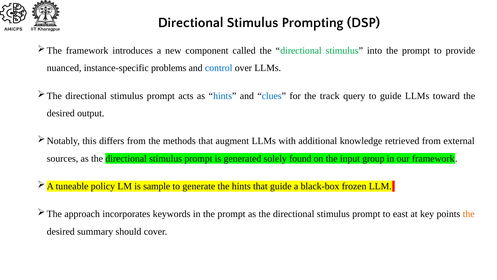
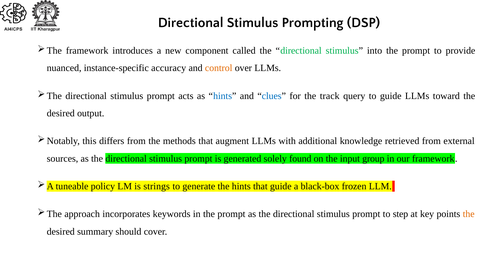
problems: problems -> accuracy (169, 68)
control colour: blue -> orange (219, 68)
sample: sample -> strings (157, 186)
east: east -> step (400, 214)
